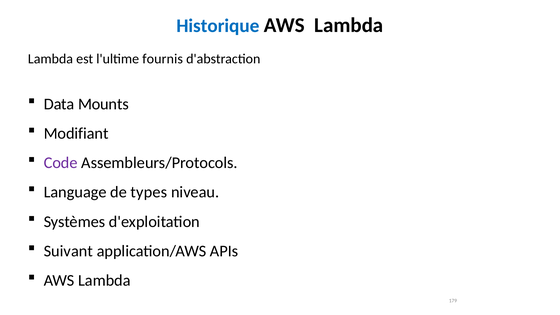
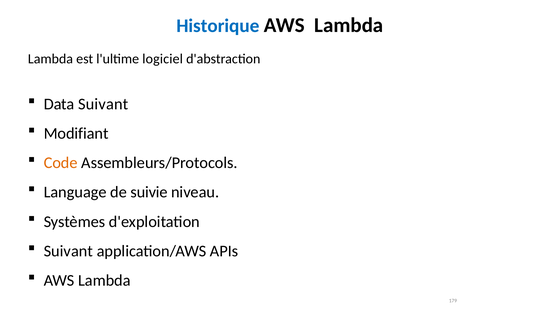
fournis: fournis -> logiciel (163, 59)
Data Mounts: Mounts -> Suivant (103, 104)
Code colour: purple -> orange (61, 163)
types: types -> suivie (149, 192)
